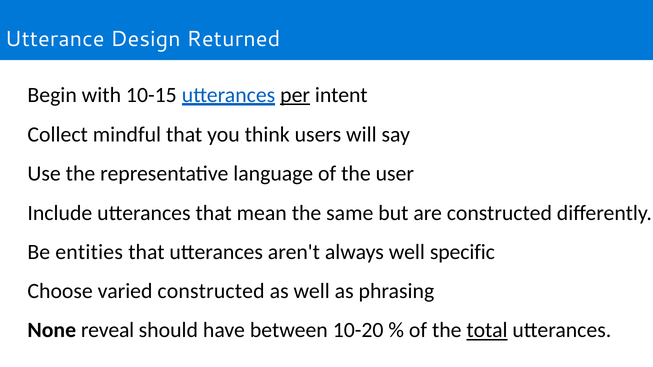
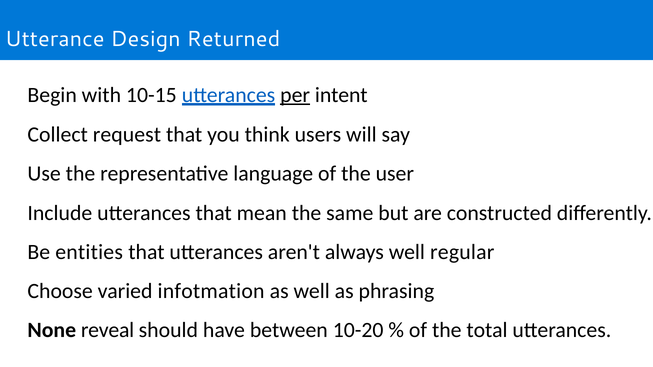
mindful: mindful -> request (127, 135)
specific: specific -> regular (462, 252)
varied constructed: constructed -> infotmation (211, 291)
total underline: present -> none (487, 331)
